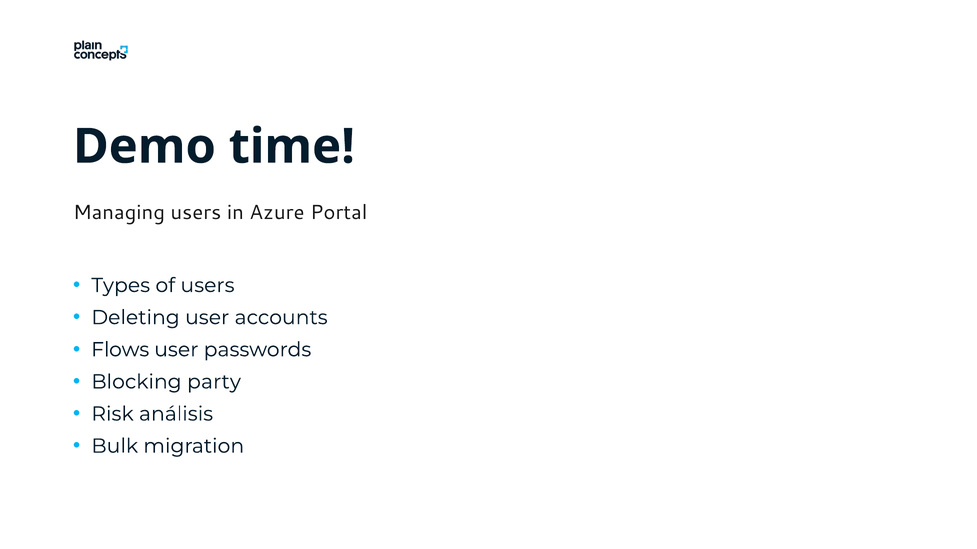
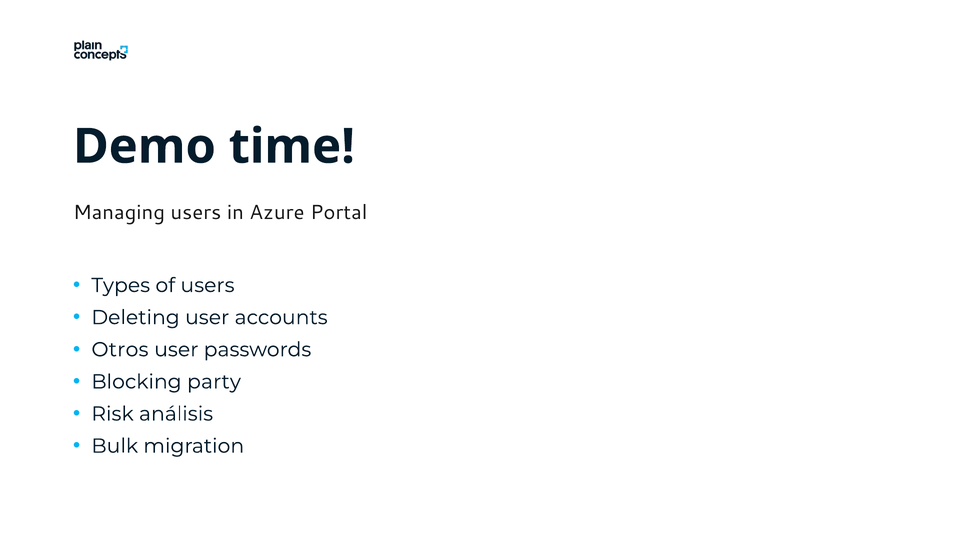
Flows: Flows -> Otros (120, 350)
